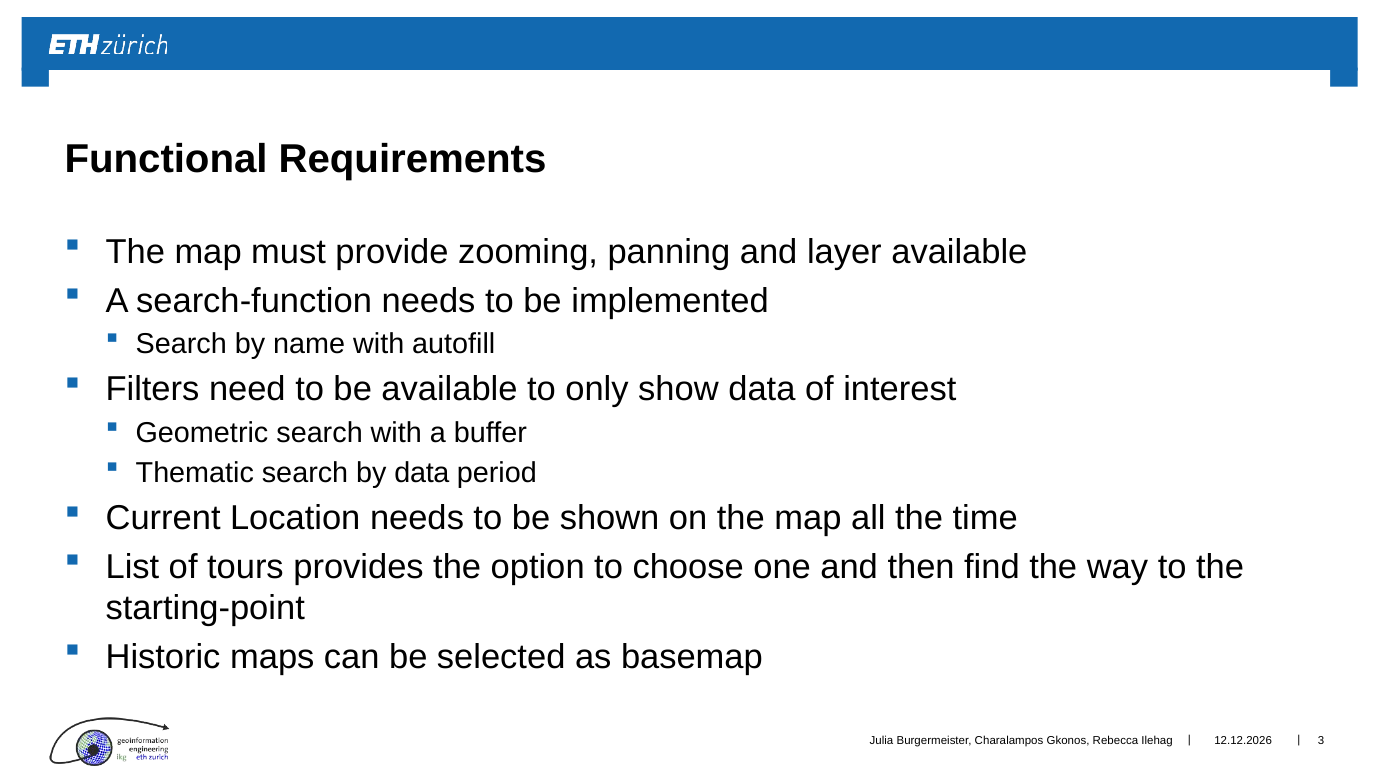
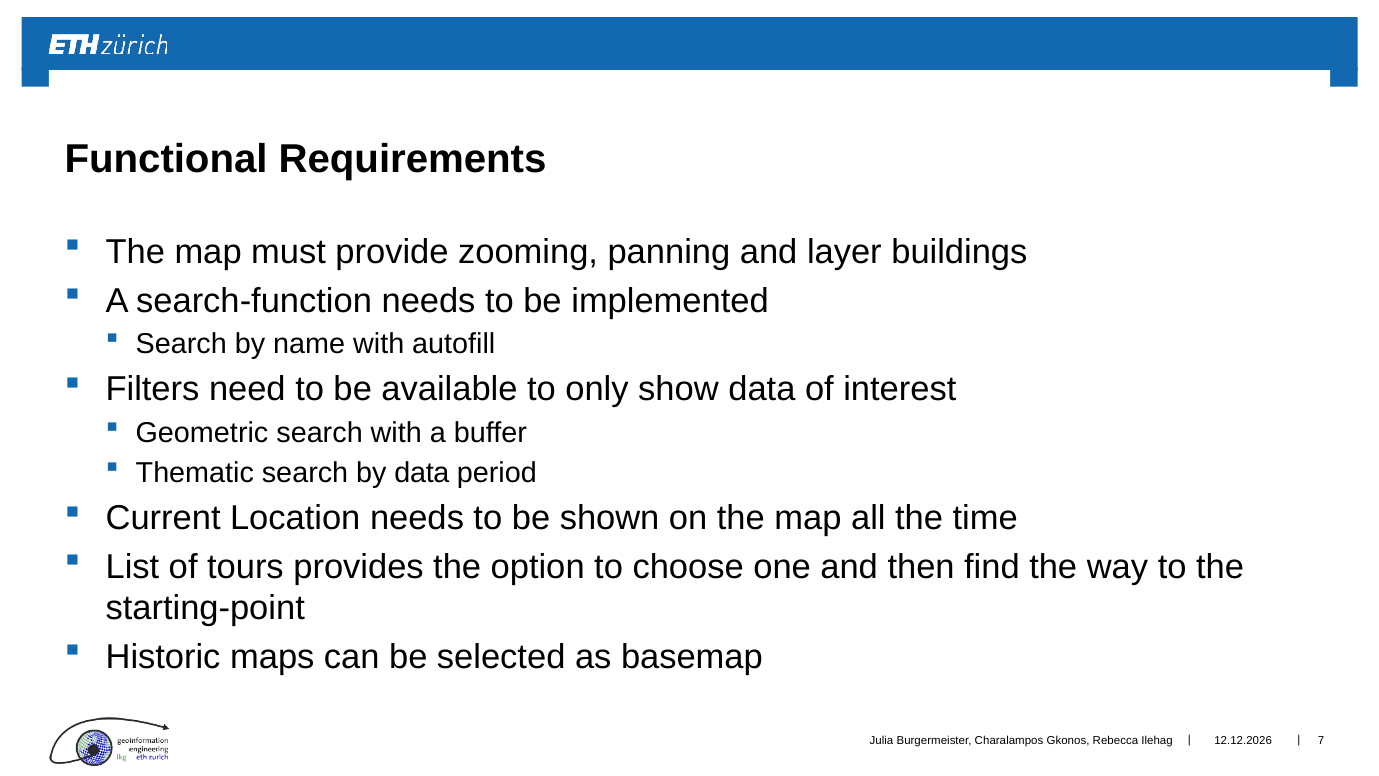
layer available: available -> buildings (959, 252)
3: 3 -> 7 (1321, 741)
